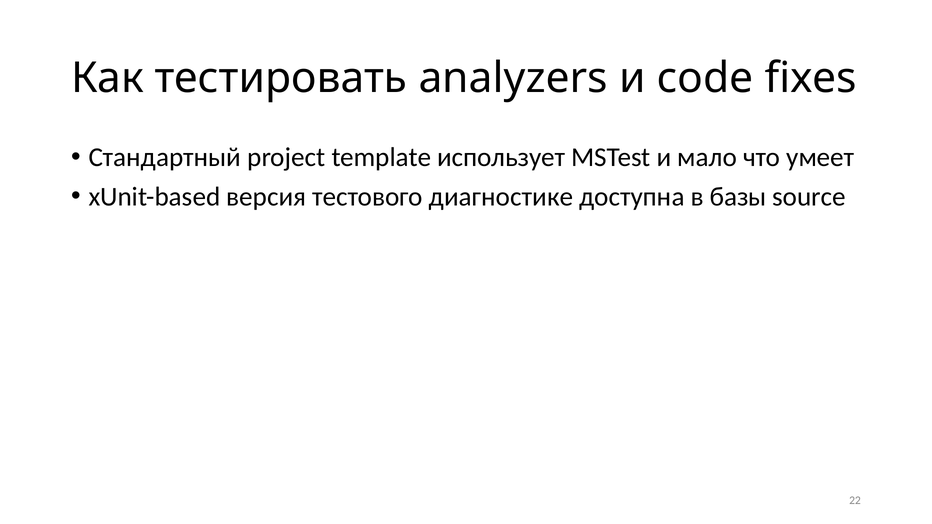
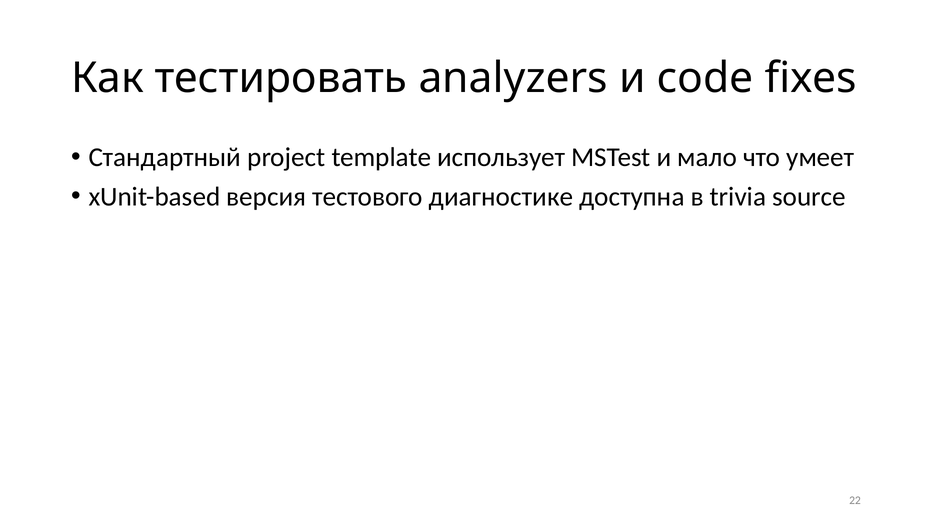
базы: базы -> trivia (738, 197)
